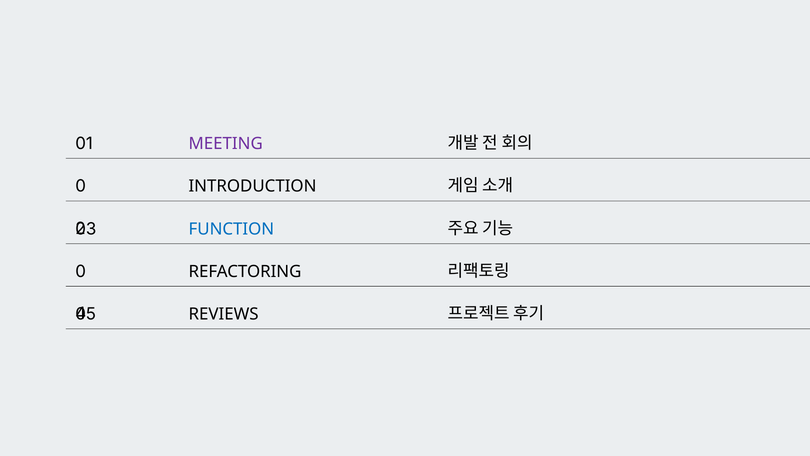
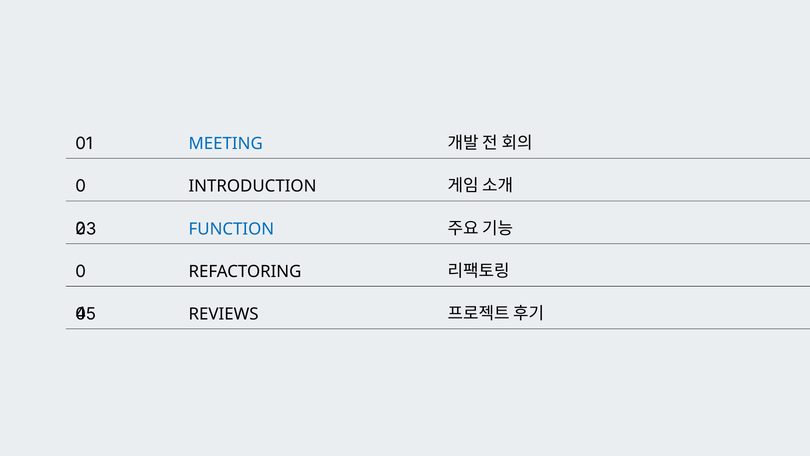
MEETING colour: purple -> blue (226, 144)
